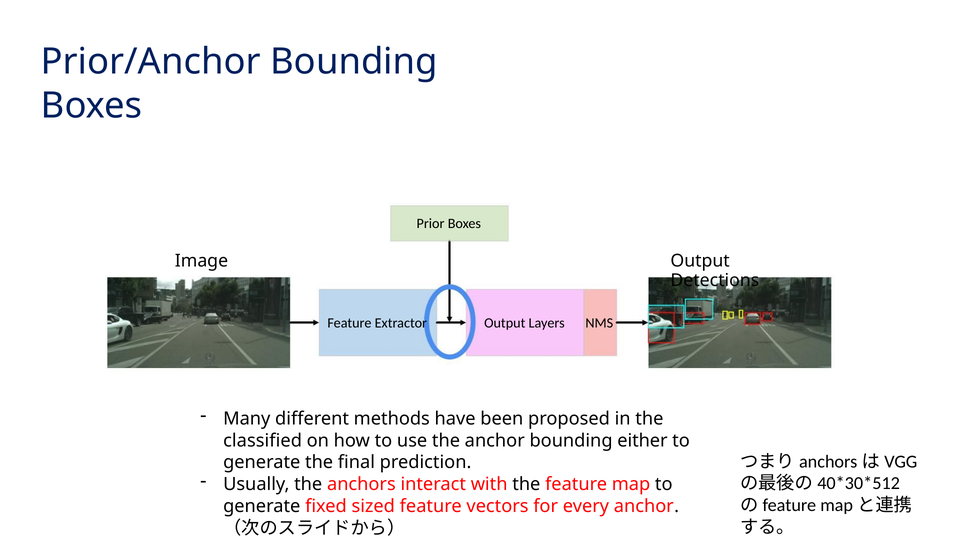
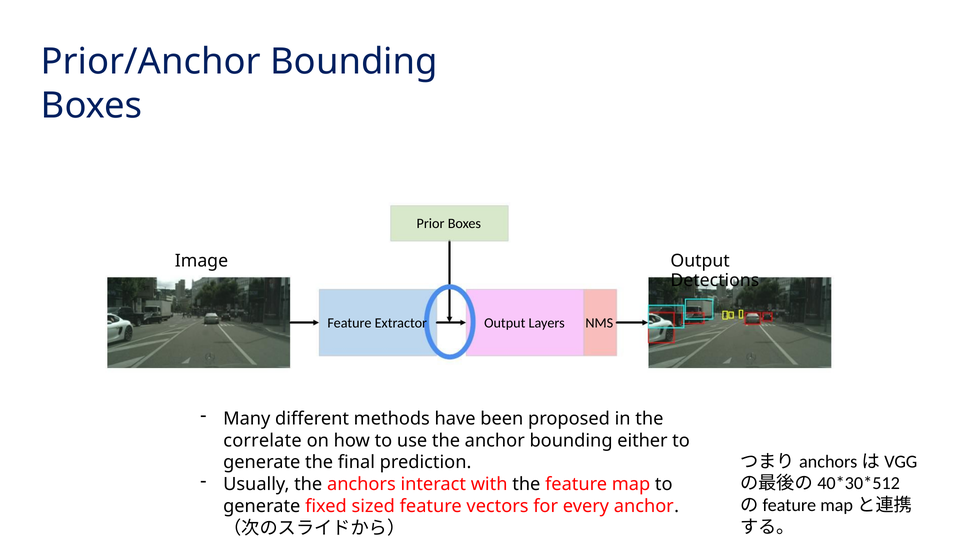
classified: classified -> correlate (263, 440)
